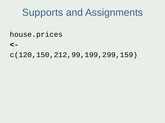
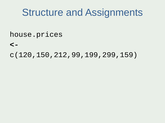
Supports: Supports -> Structure (43, 13)
